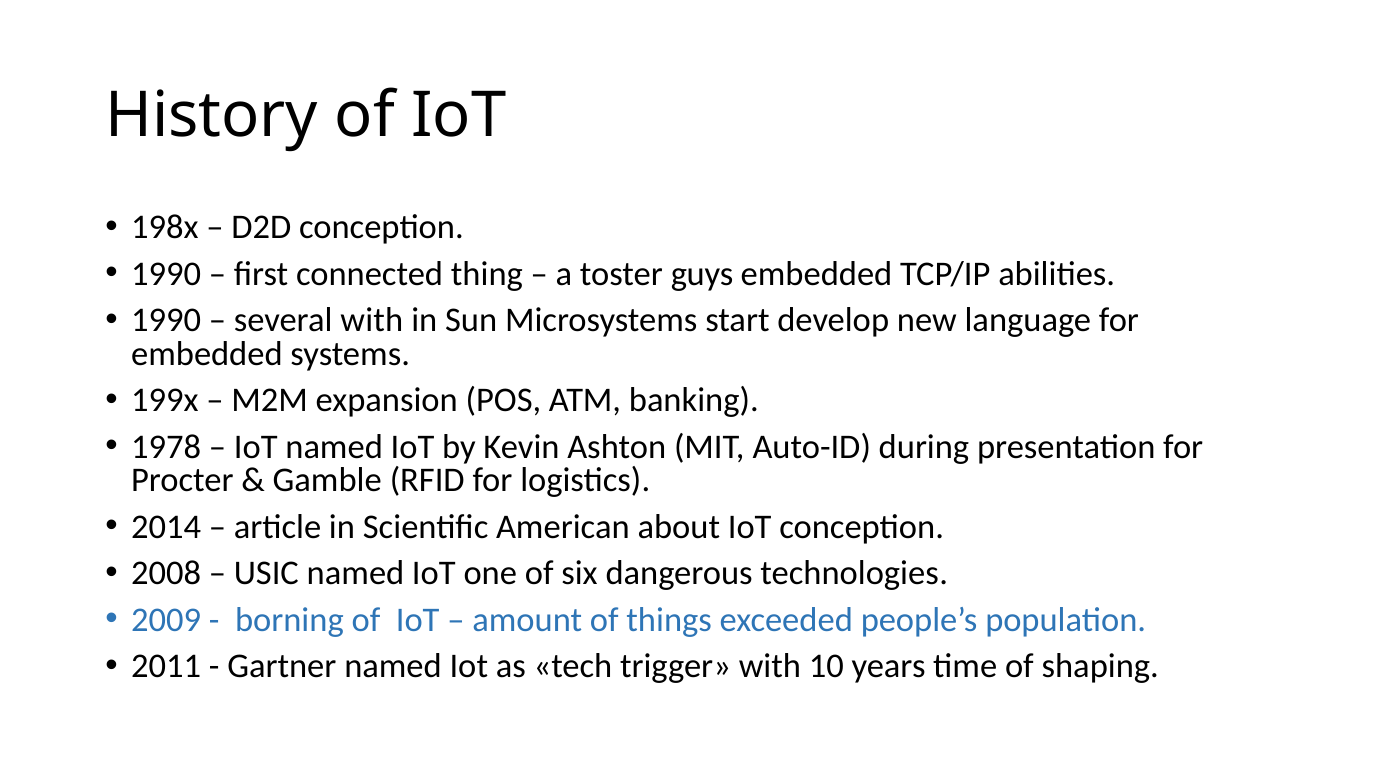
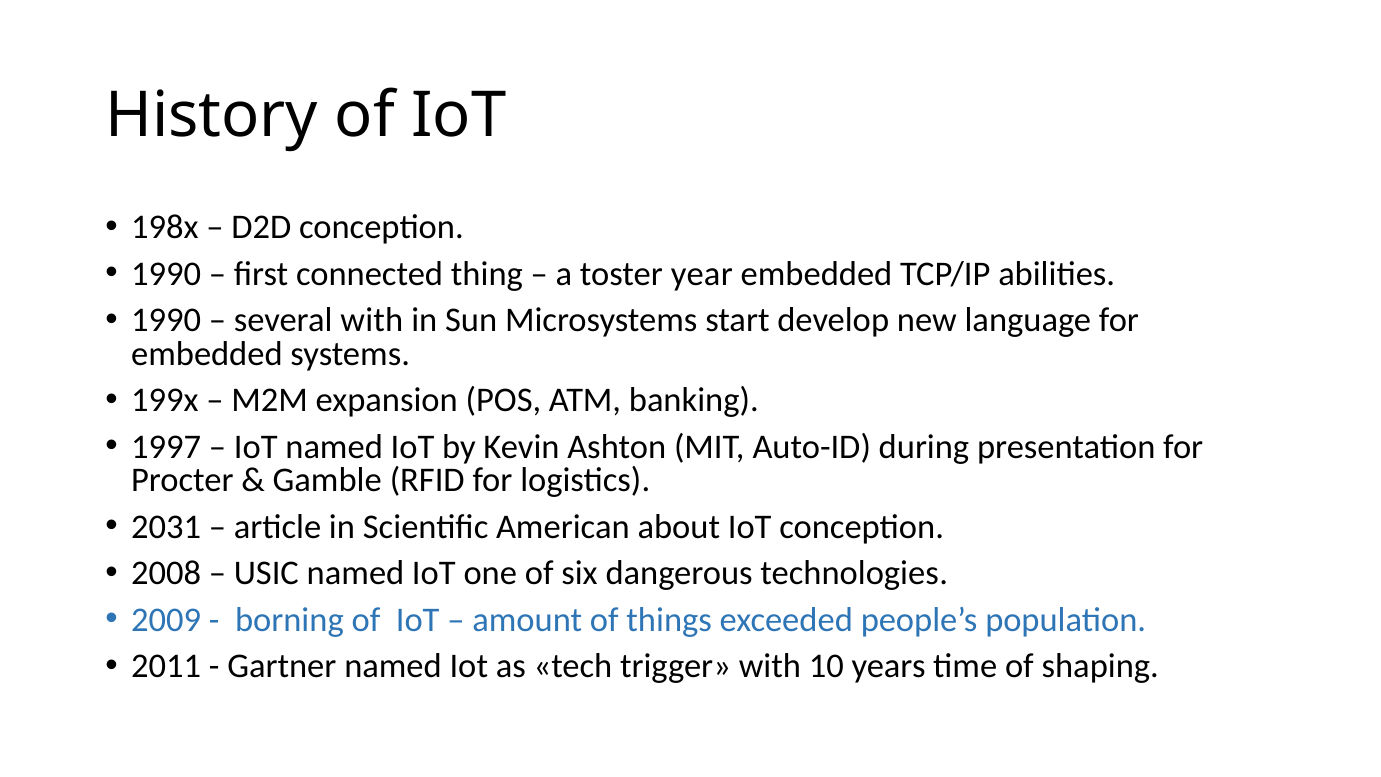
guys: guys -> year (702, 274)
1978: 1978 -> 1997 (166, 447)
2014: 2014 -> 2031 (166, 527)
